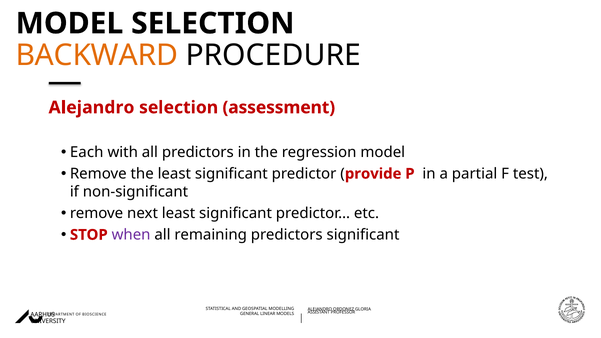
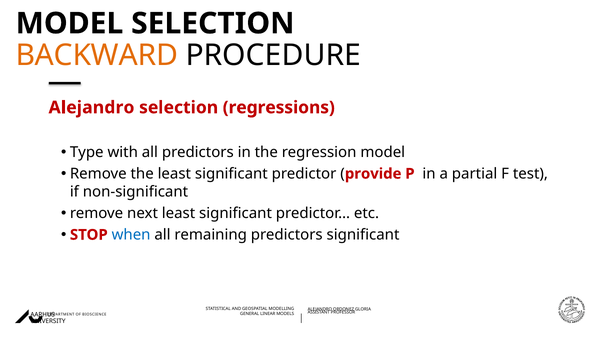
assessment: assessment -> regressions (279, 108)
Each: Each -> Type (87, 152)
when colour: purple -> blue (131, 235)
